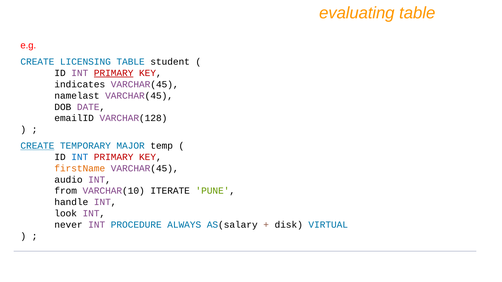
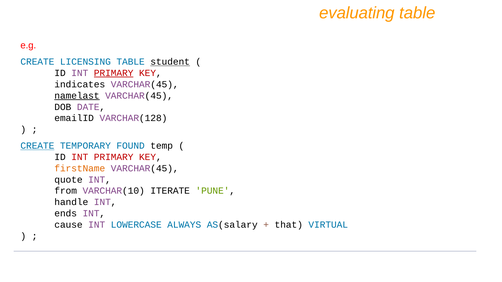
student underline: none -> present (170, 62)
namelast underline: none -> present (77, 96)
MAJOR: MAJOR -> FOUND (131, 146)
INT colour: blue -> red (80, 157)
audio: audio -> quote (68, 180)
look: look -> ends (66, 214)
never: never -> cause (68, 225)
PROCEDURE: PROCEDURE -> LOWERCASE (136, 225)
disk: disk -> that (289, 225)
